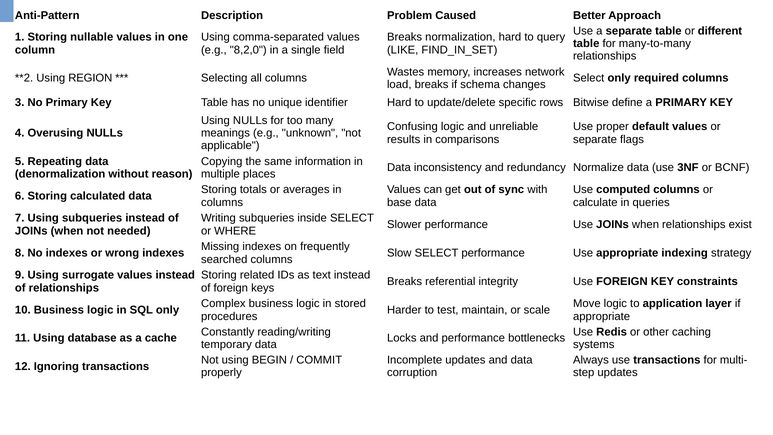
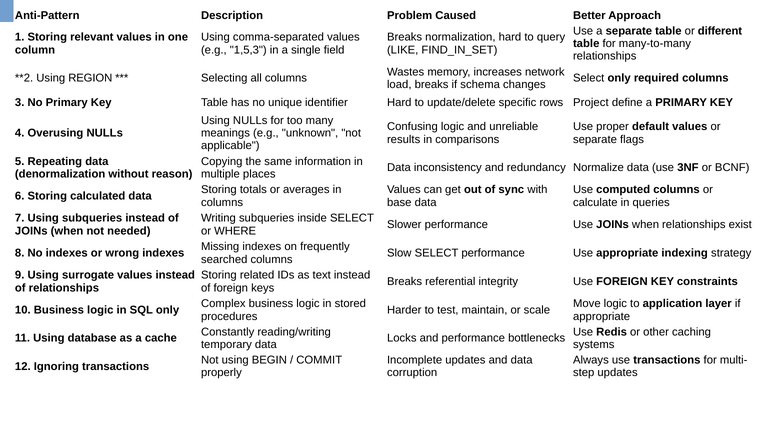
nullable: nullable -> relevant (92, 37)
8,2,0: 8,2,0 -> 1,5,3 (248, 50)
Bitwise: Bitwise -> Project (591, 103)
